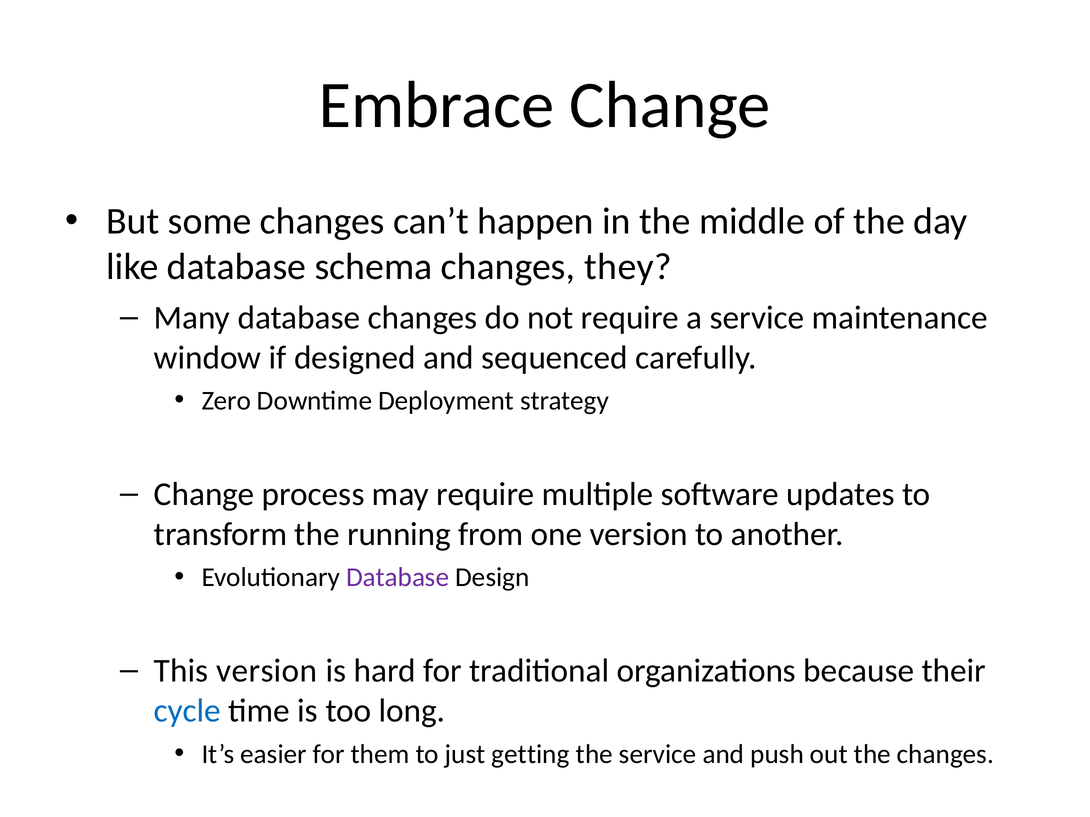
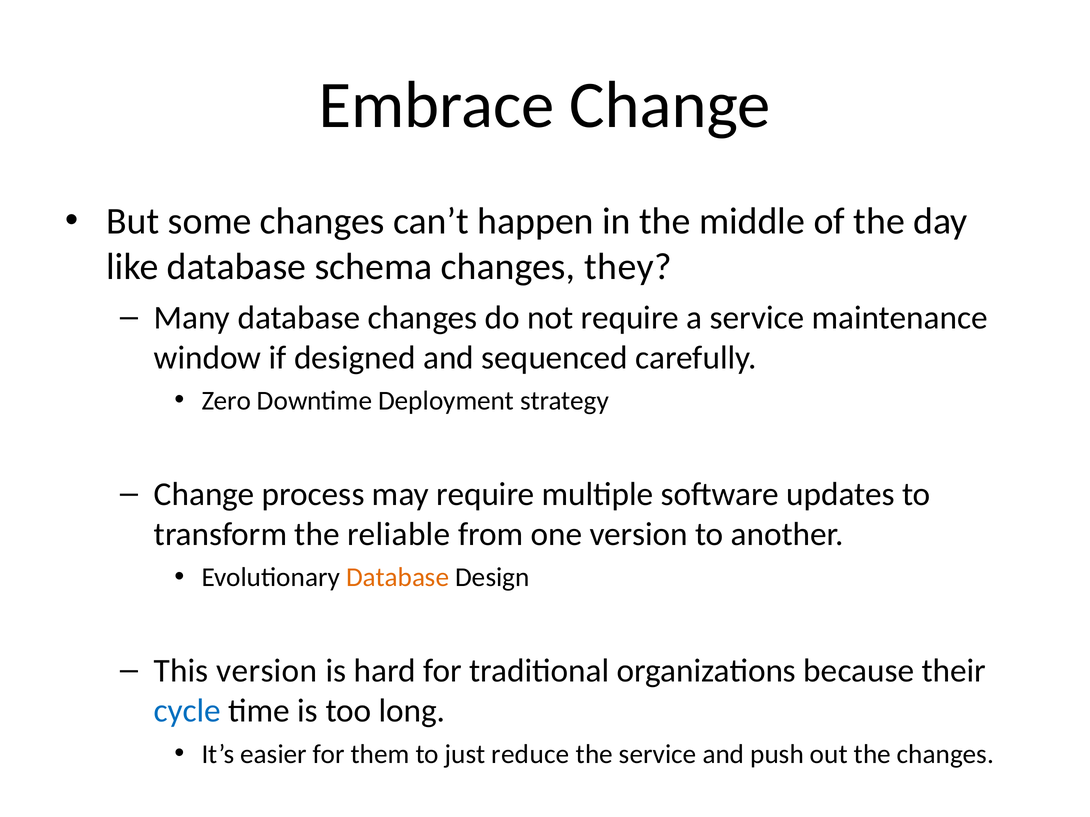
running: running -> reliable (399, 535)
Database colour: purple -> orange (398, 578)
getting: getting -> reduce (530, 755)
